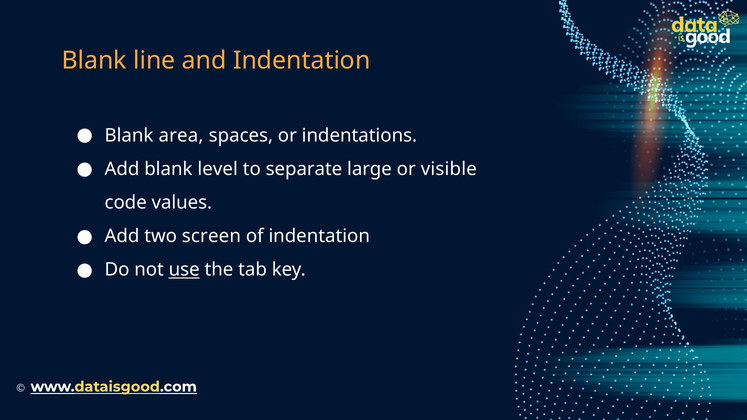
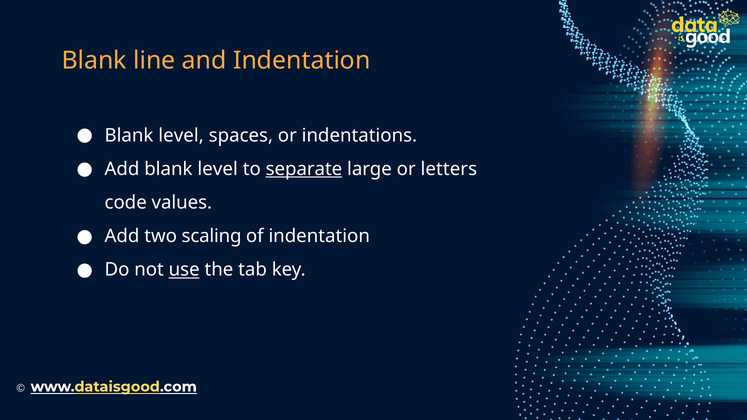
area: area -> level (181, 135)
separate underline: none -> present (304, 169)
visible: visible -> letters (449, 169)
screen: screen -> scaling (212, 236)
